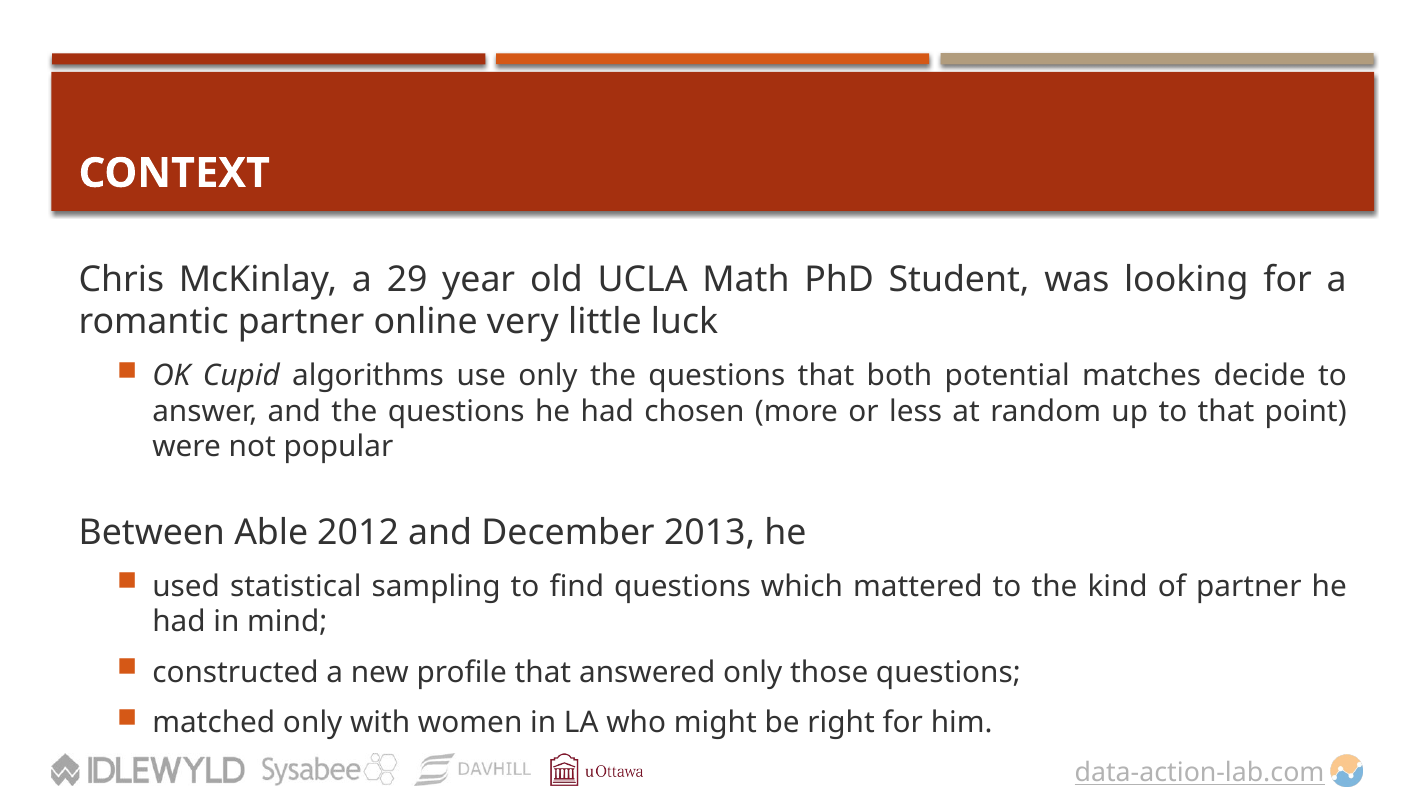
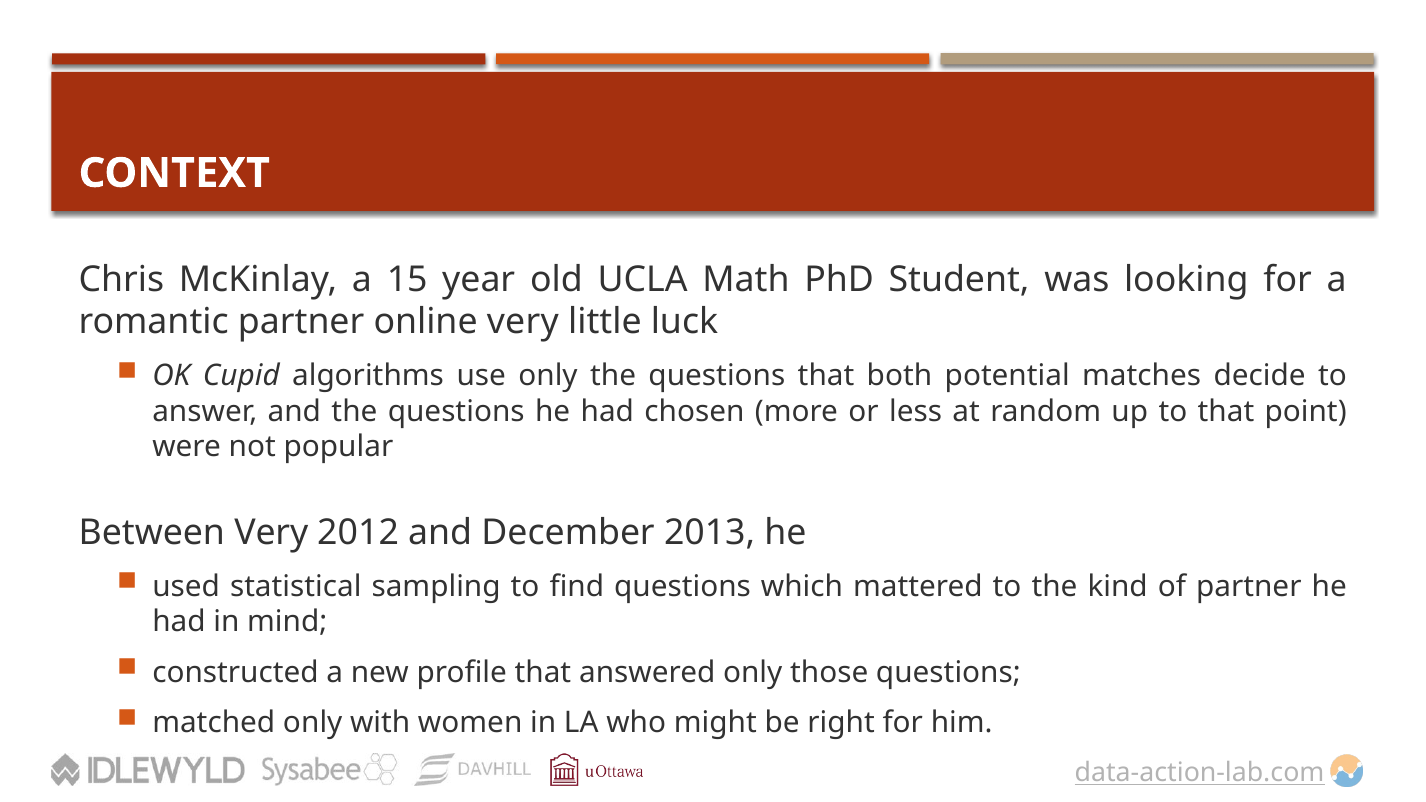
29: 29 -> 15 (407, 279)
Between Able: Able -> Very (271, 533)
